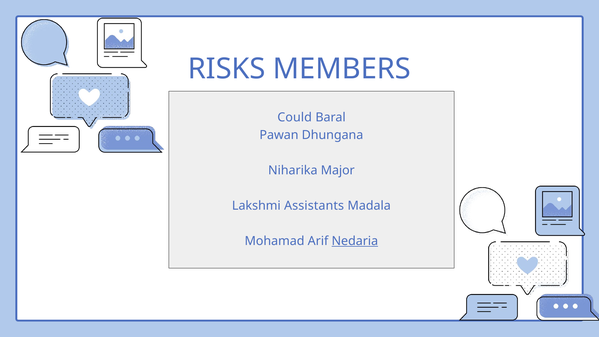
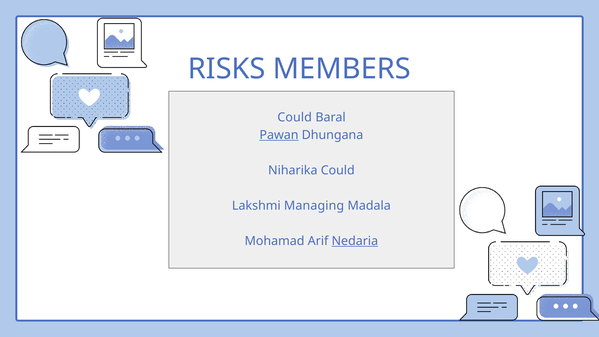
Pawan underline: none -> present (279, 135)
Niharika Major: Major -> Could (338, 170)
Assistants: Assistants -> Managing (314, 206)
